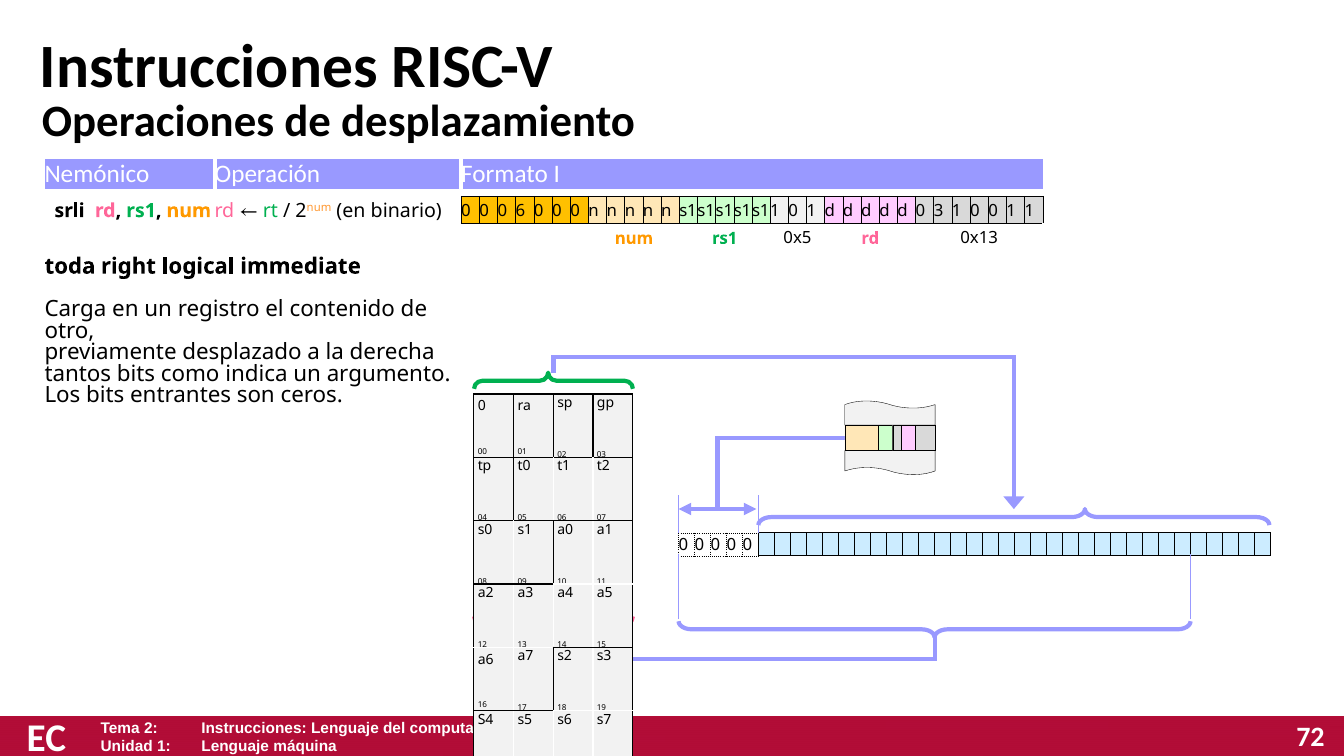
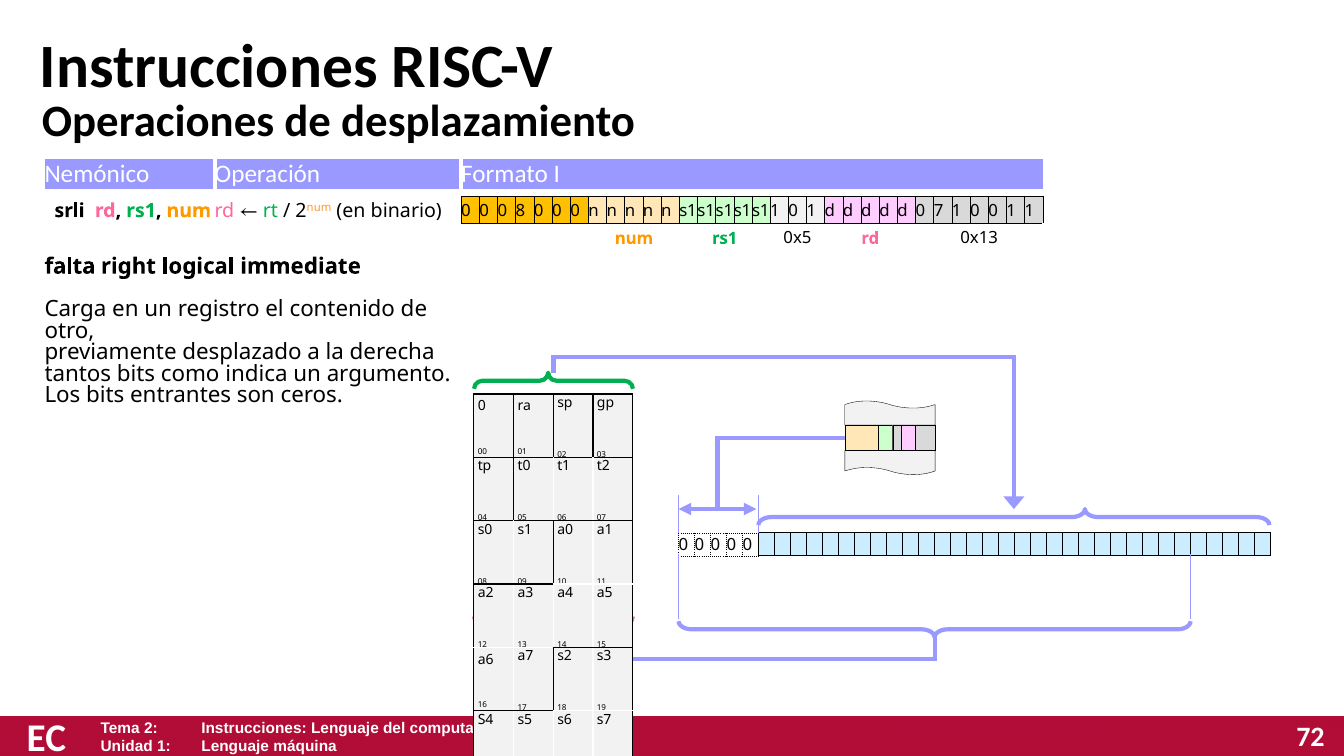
6: 6 -> 8 (521, 211)
3: 3 -> 7 (939, 211)
toda: toda -> falta (70, 266)
